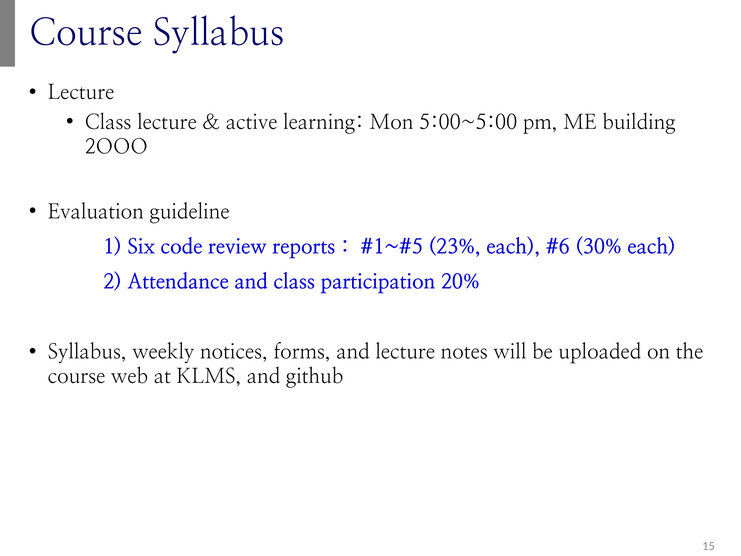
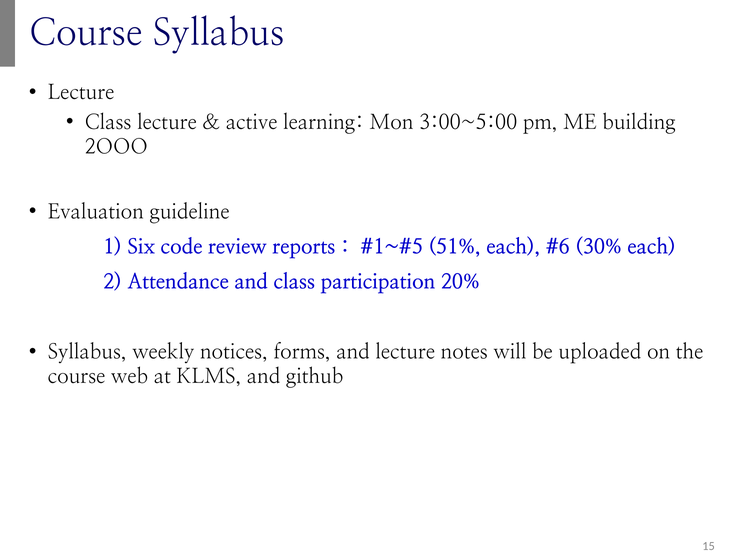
5:00~5:00: 5:00~5:00 -> 3:00~5:00 (468, 122)
23%: 23% -> 51% (455, 247)
